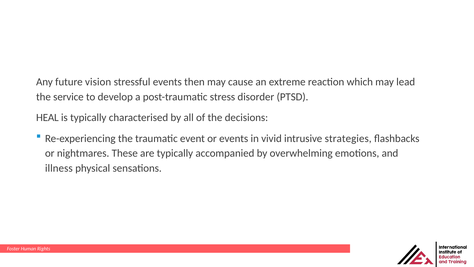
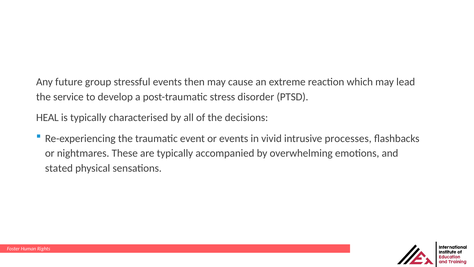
vision: vision -> group (98, 82)
strategies: strategies -> processes (348, 138)
illness: illness -> stated (59, 168)
